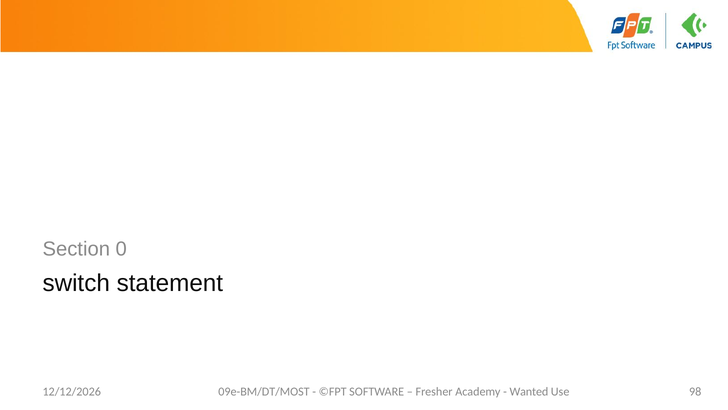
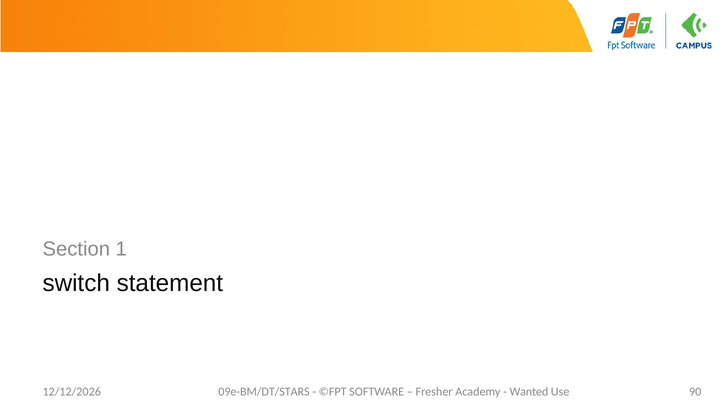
0: 0 -> 1 (121, 249)
09e-BM/DT/MOST: 09e-BM/DT/MOST -> 09e-BM/DT/STARS (264, 391)
98: 98 -> 90 (695, 391)
